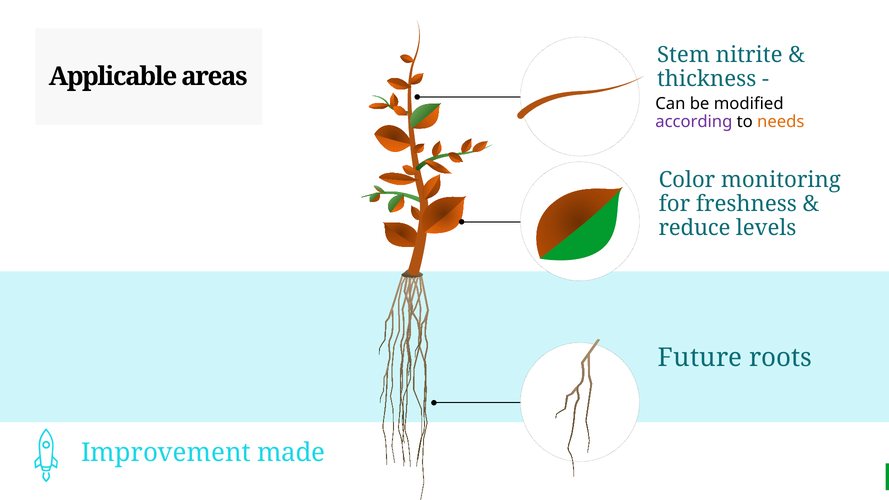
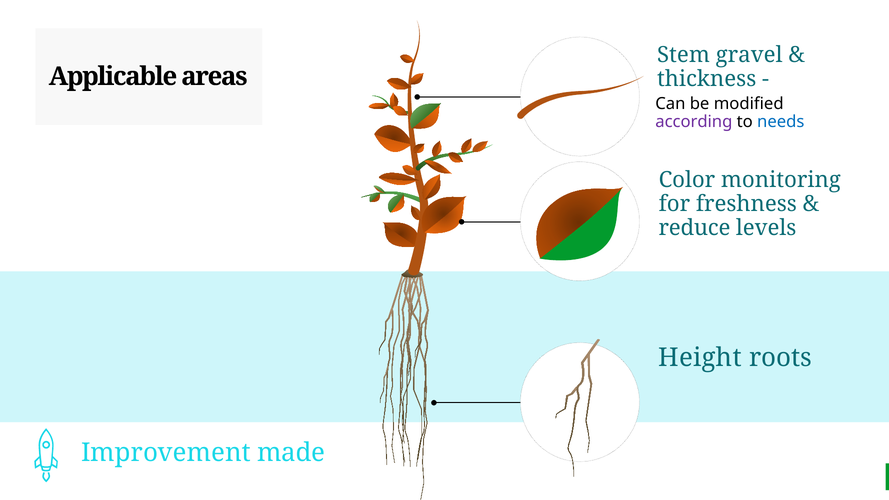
nitrite: nitrite -> gravel (749, 55)
needs colour: orange -> blue (781, 122)
Future: Future -> Height (700, 358)
